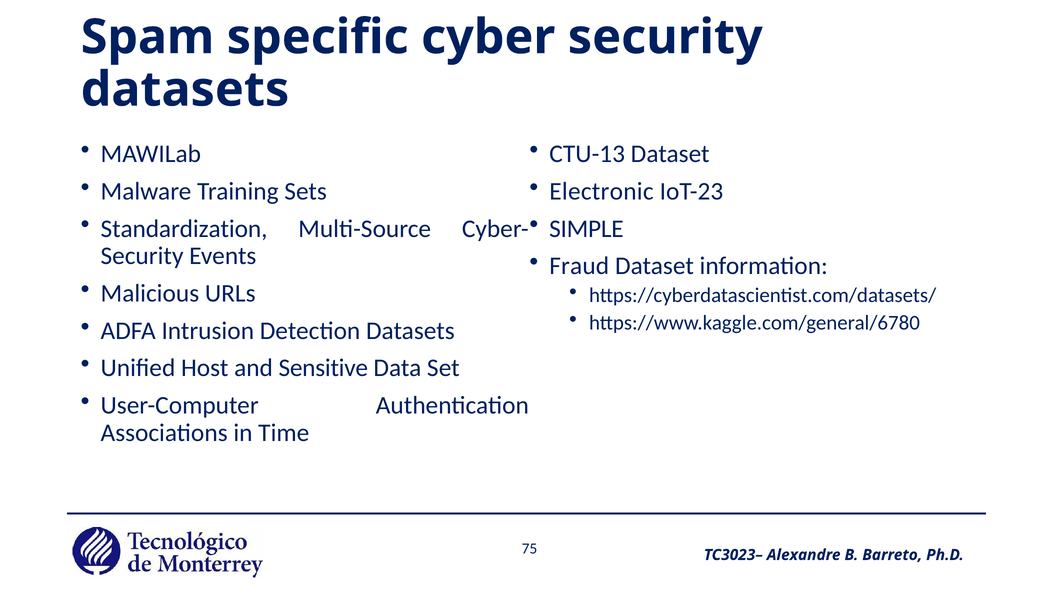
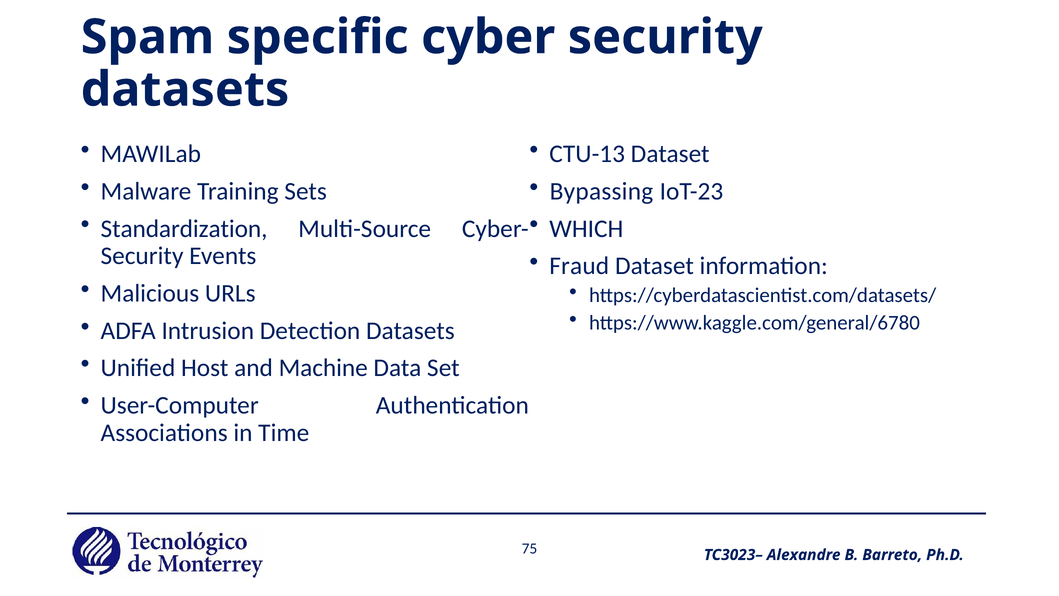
Electronic: Electronic -> Bypassing (601, 191)
SIMPLE: SIMPLE -> WHICH (586, 229)
Sensitive: Sensitive -> Machine (323, 368)
